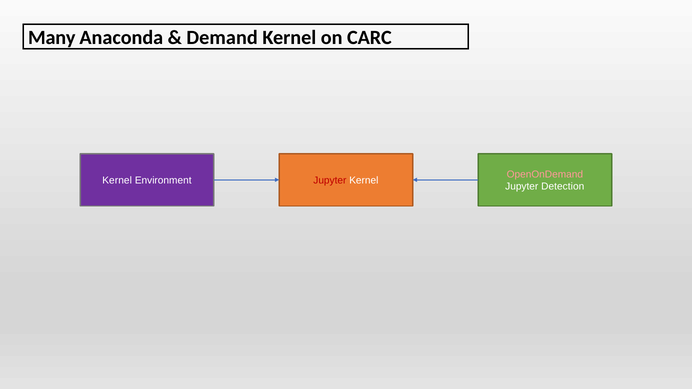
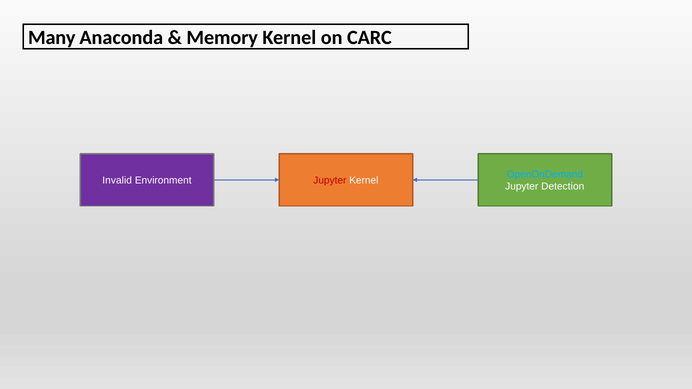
Demand: Demand -> Memory (222, 38)
OpenOnDemand colour: pink -> light blue (545, 175)
Kernel: Kernel -> Invalid (117, 181)
